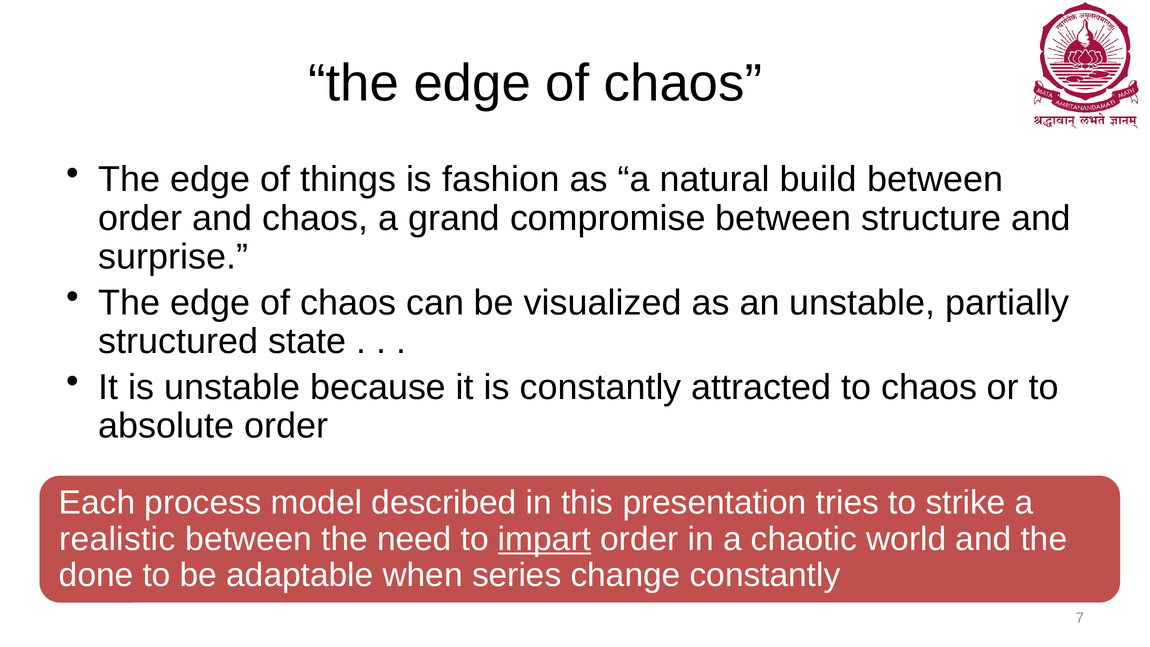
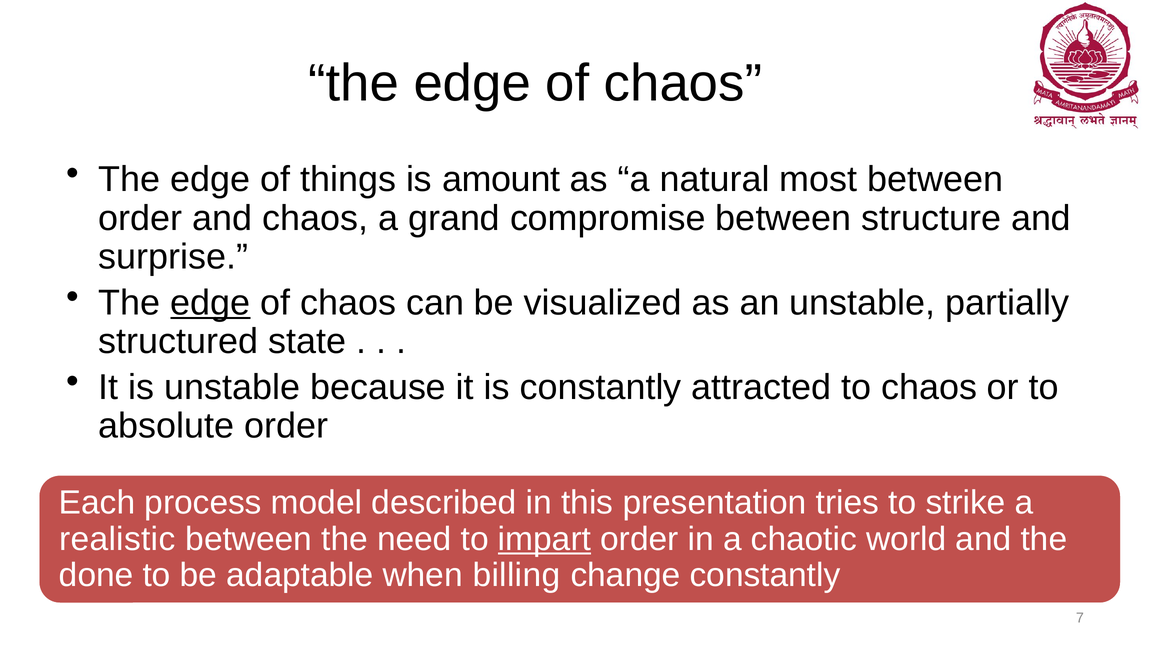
fashion: fashion -> amount (501, 179)
build: build -> most (818, 179)
edge underline: none -> present (210, 303)
series: series -> billing (517, 575)
